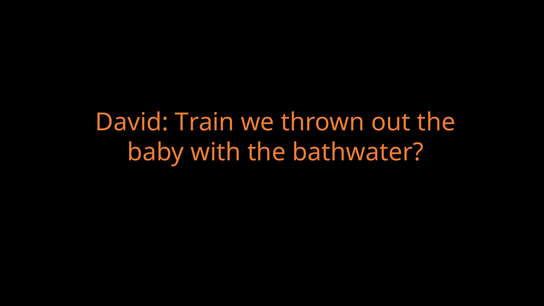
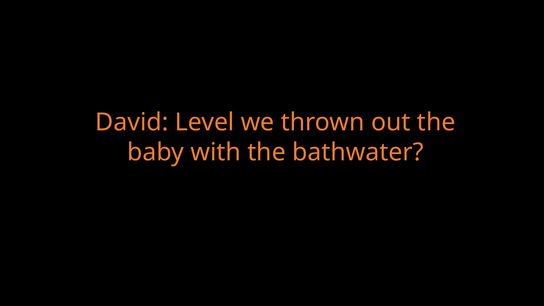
Train: Train -> Level (205, 122)
